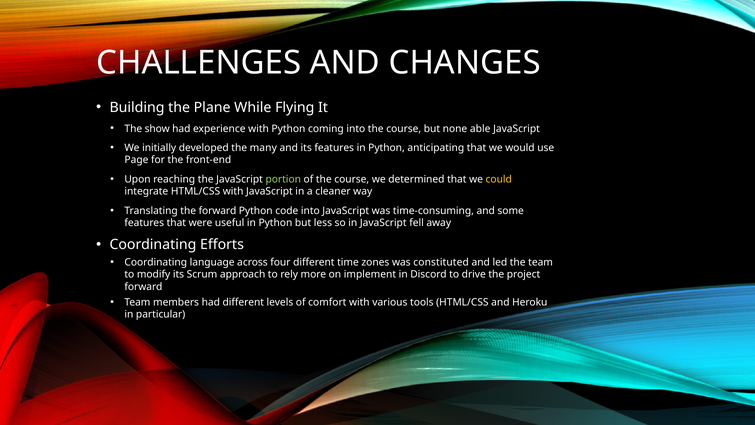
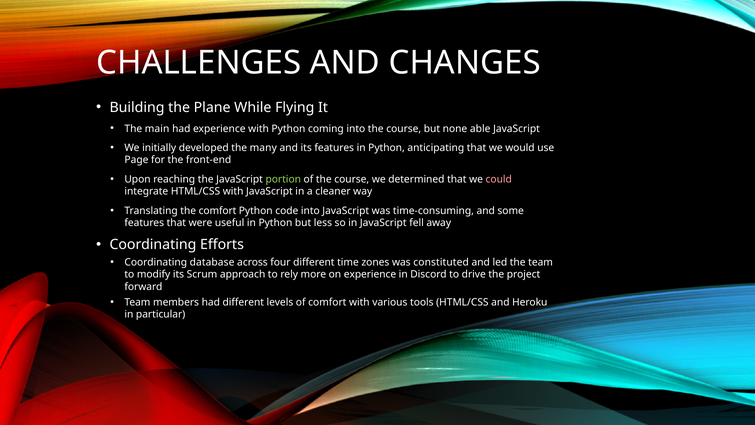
show: show -> main (157, 129)
could colour: yellow -> pink (499, 179)
the forward: forward -> comfort (218, 211)
language: language -> database (212, 262)
on implement: implement -> experience (370, 274)
